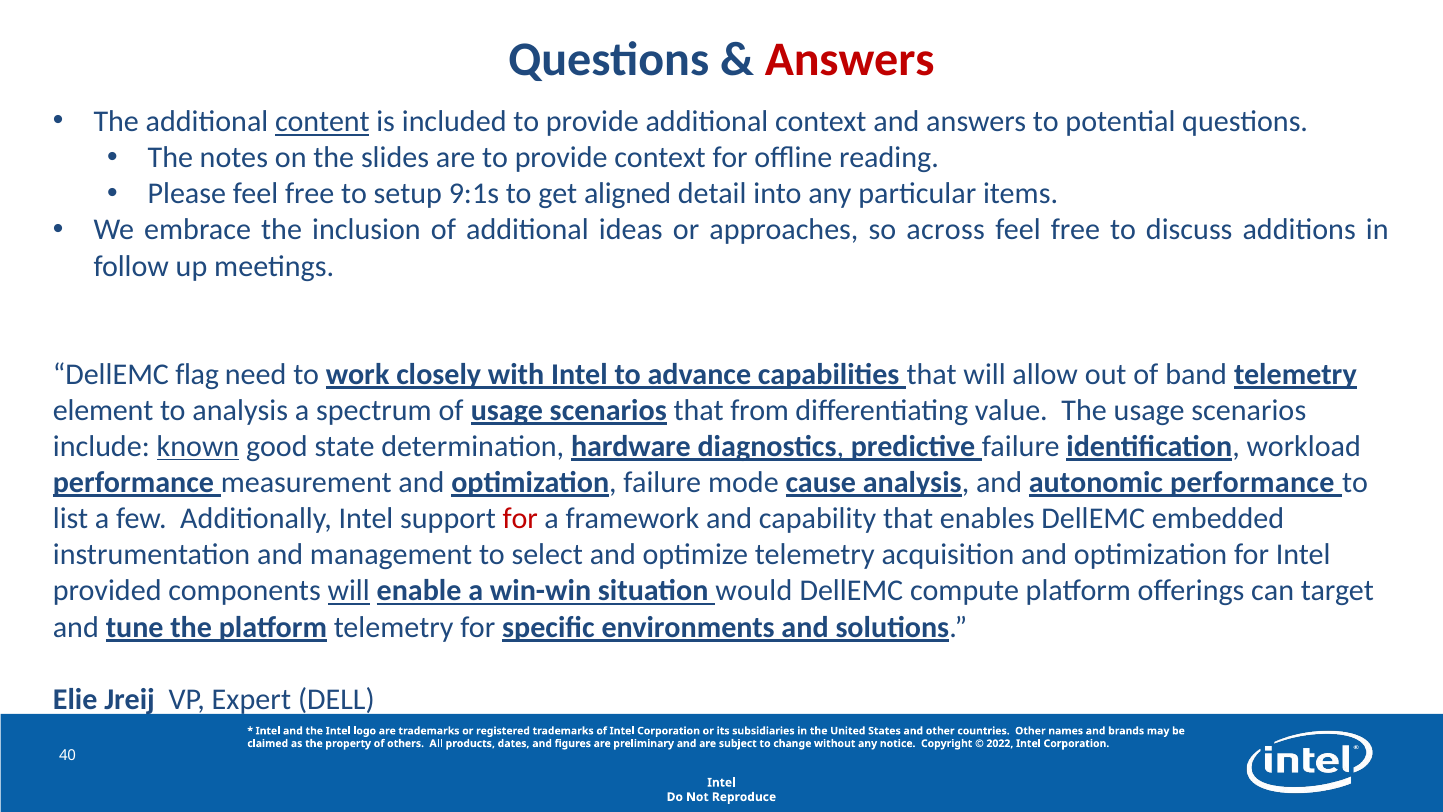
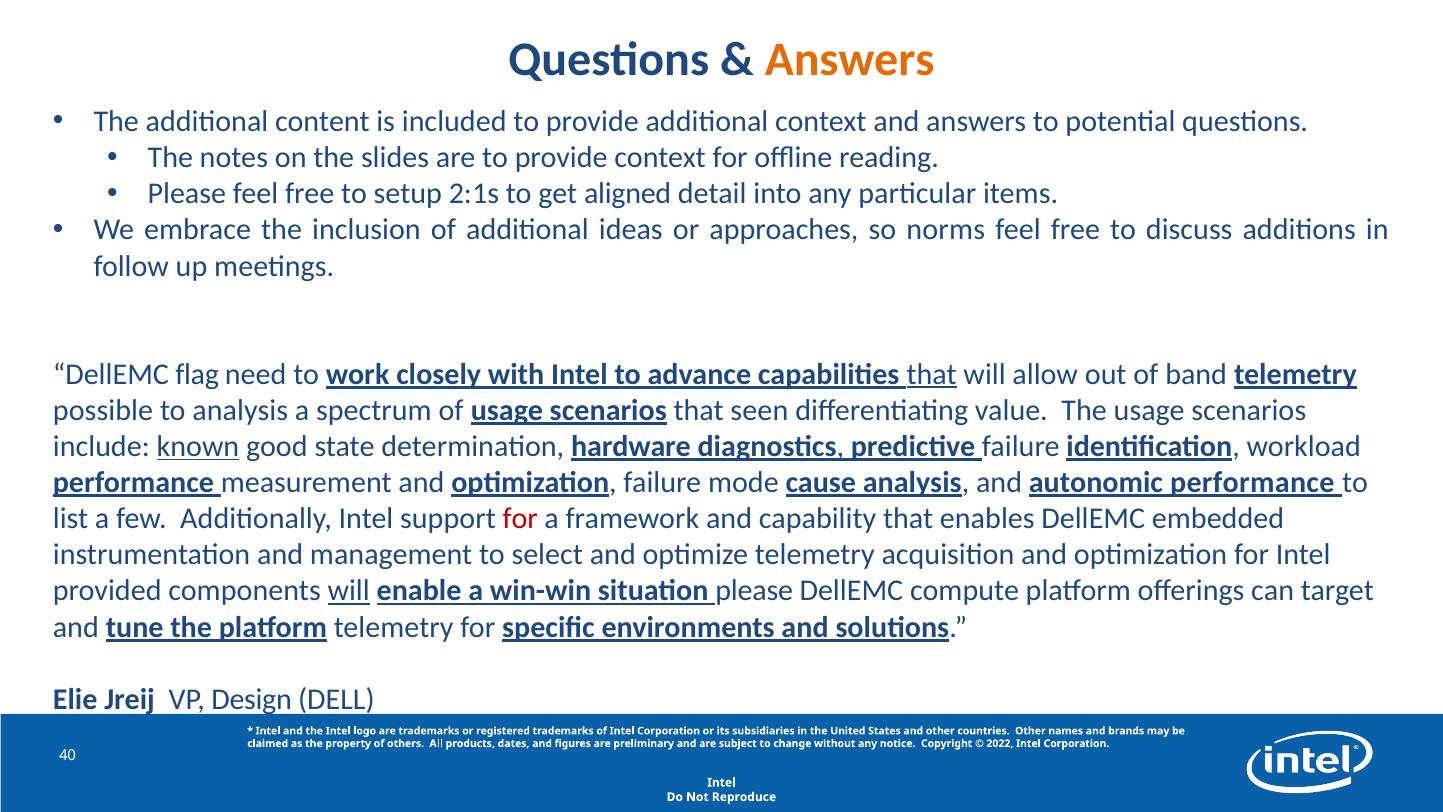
Answers colour: red -> orange (850, 59)
content underline: present -> none (322, 122)
9:1s: 9:1s -> 2:1s (474, 194)
across: across -> norms (946, 230)
that underline: none -> present (932, 374)
element: element -> possible (103, 410)
from: from -> seen (759, 410)
situation would: would -> please (754, 591)
Expert: Expert -> Design (252, 699)
